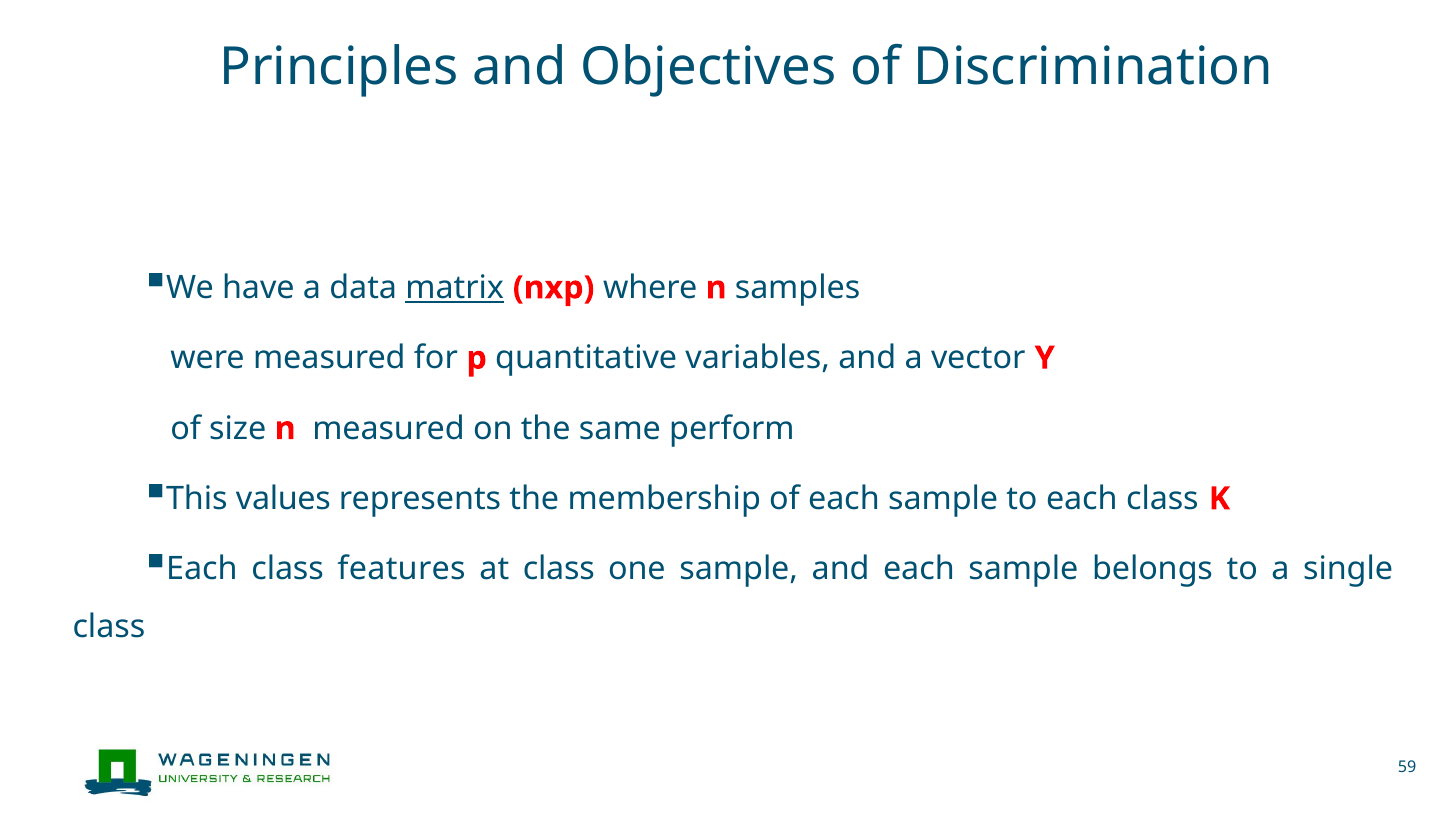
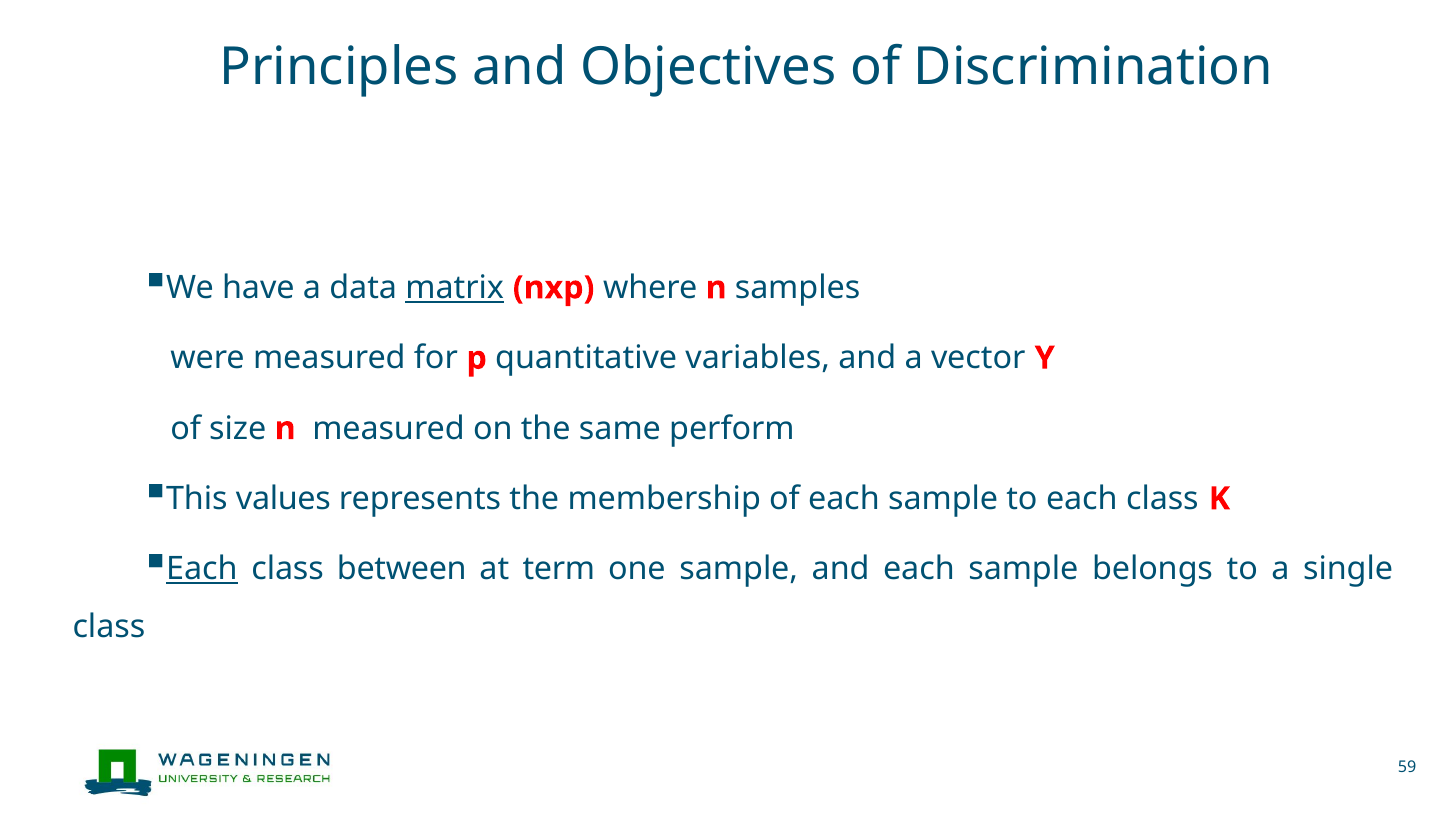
Each underline: none -> present (202, 569)
features: features -> between (402, 569)
at class: class -> term (559, 569)
